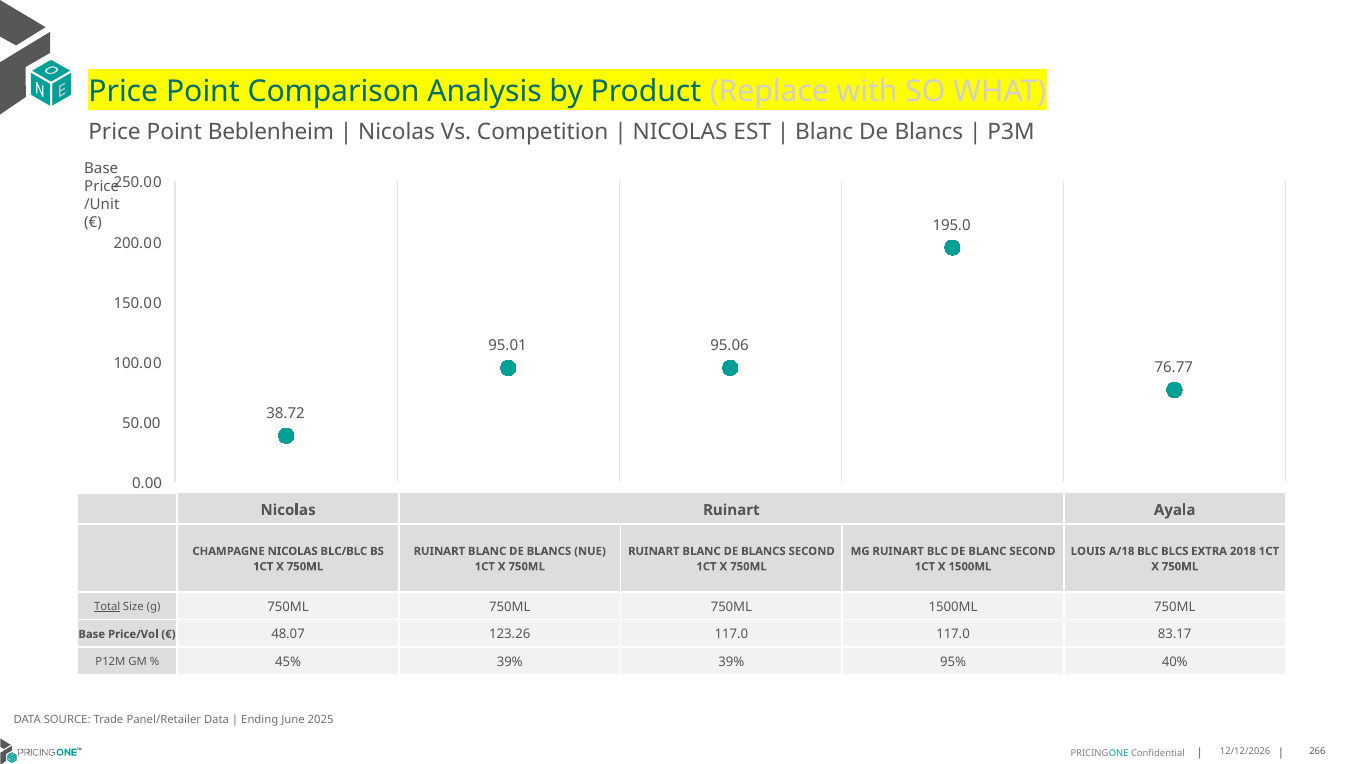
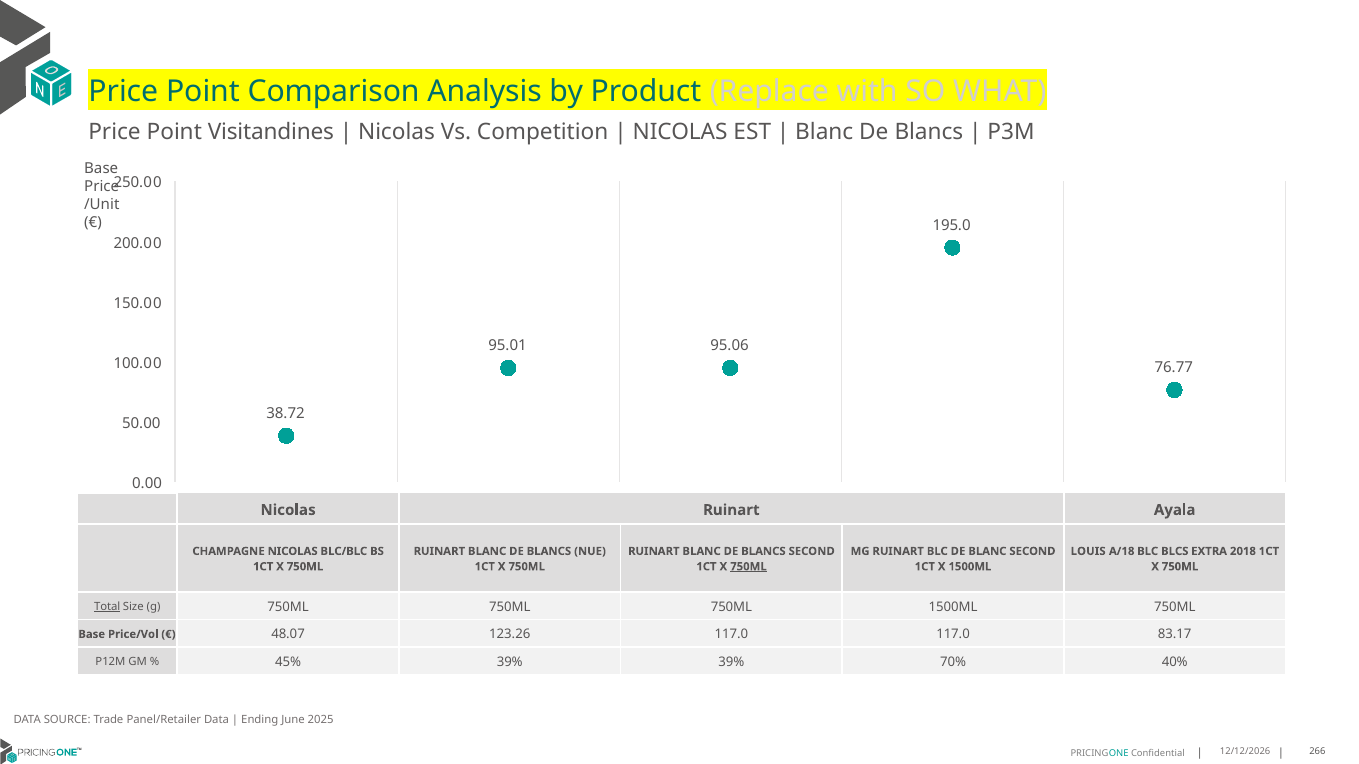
Beblenheim: Beblenheim -> Visitandines (271, 132)
750ML underline: none -> present (748, 567)
95%: 95% -> 70% (953, 662)
